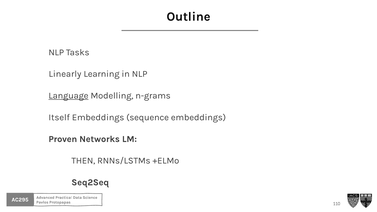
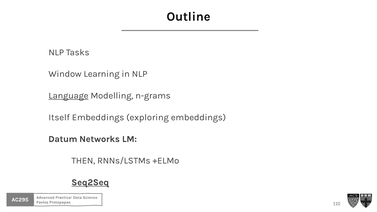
Linearly: Linearly -> Window (65, 74)
sequence: sequence -> exploring (148, 117)
Proven: Proven -> Datum (63, 139)
Seq2Seq underline: none -> present (90, 182)
